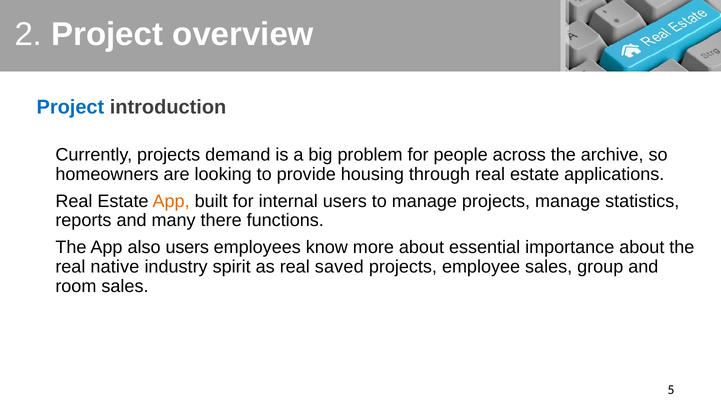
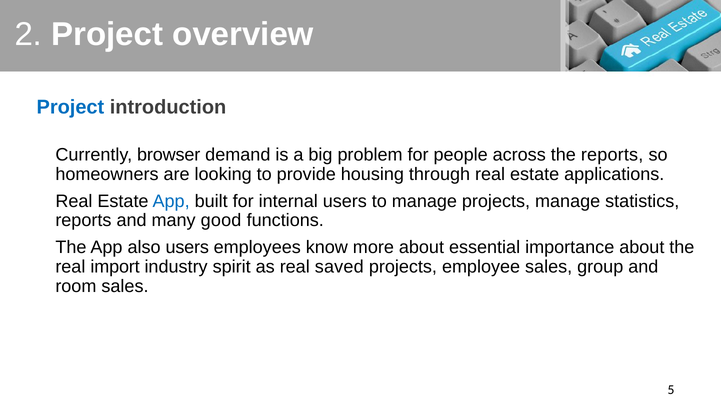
Currently projects: projects -> browser (169, 155)
the archive: archive -> reports (612, 155)
App colour: orange -> blue (171, 201)
there: there -> good (221, 221)
native: native -> import (115, 267)
